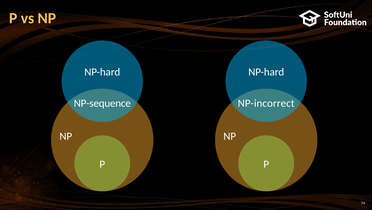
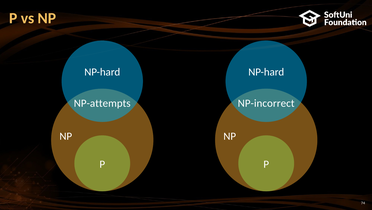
NP-sequence: NP-sequence -> NP-attempts (102, 103)
